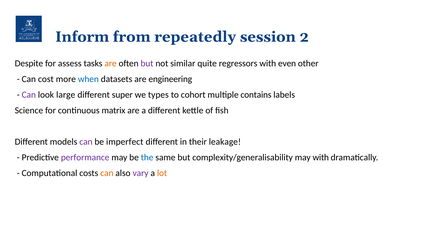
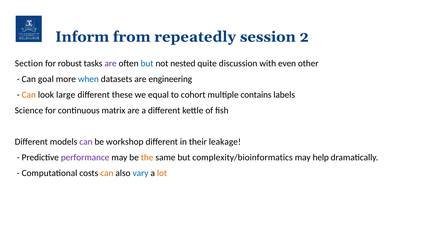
Despite: Despite -> Section (29, 63)
assess: assess -> robust (70, 63)
are colour: orange -> purple (111, 63)
but colour: purple -> blue (147, 63)
similar: similar -> nested (183, 63)
regressors: regressors -> discussion (238, 63)
cost: cost -> goal (46, 79)
Can colour: purple -> orange (29, 95)
super: super -> these (122, 95)
types: types -> equal (158, 95)
imperfect: imperfect -> workshop (125, 142)
the colour: blue -> orange (147, 157)
complexity/generalisability: complexity/generalisability -> complexity/bioinformatics (243, 157)
may with: with -> help (321, 157)
vary colour: purple -> blue (141, 173)
